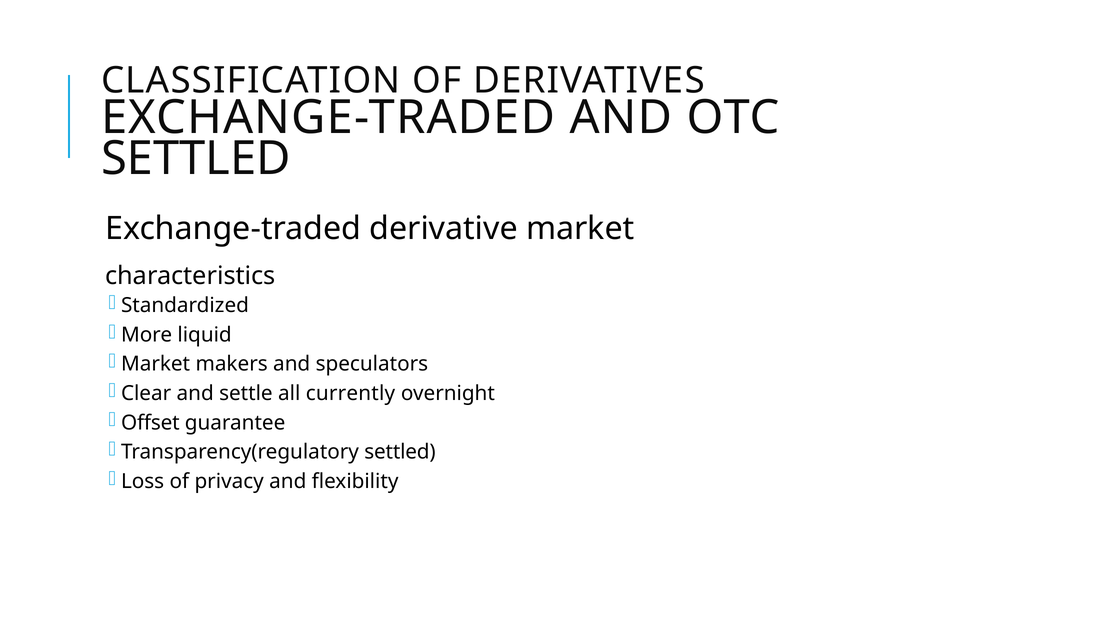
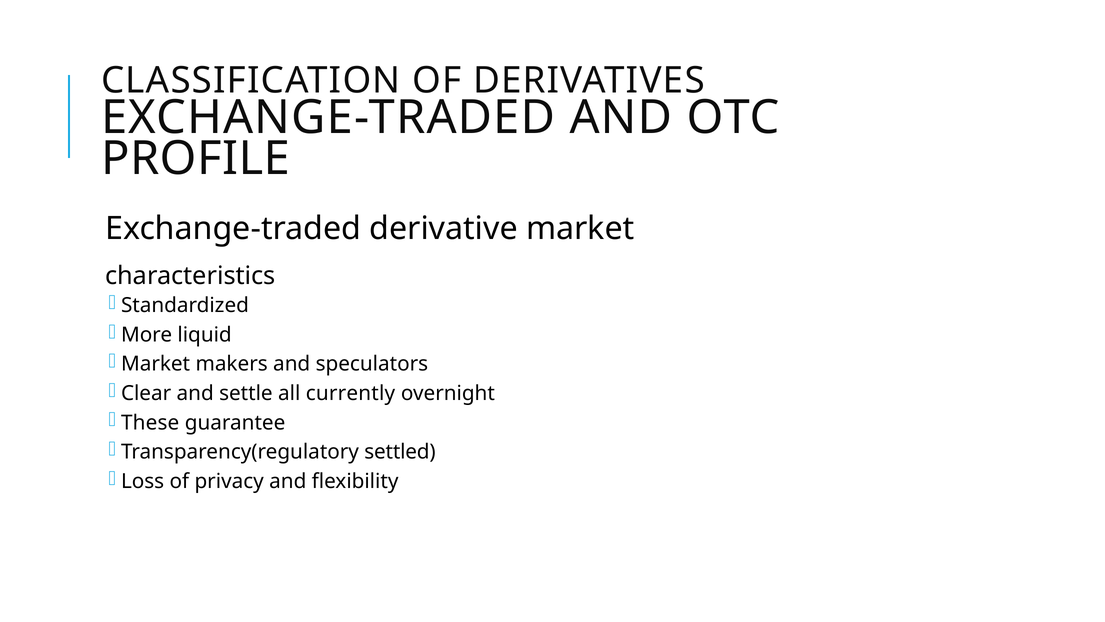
SETTLED: SETTLED -> PROFILE (196, 158)
Offset: Offset -> These (150, 422)
